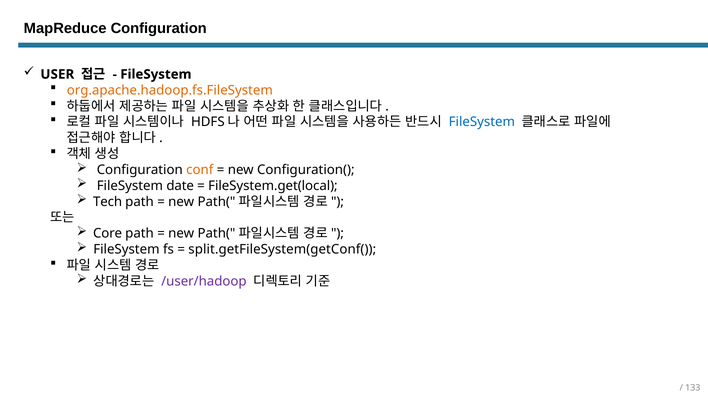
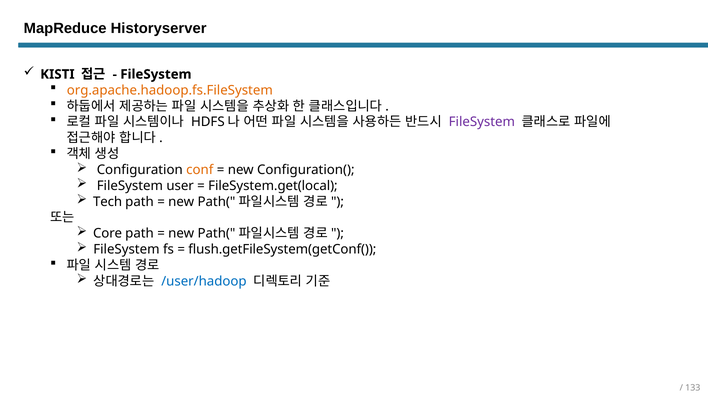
MapReduce Configuration: Configuration -> Historyserver (159, 28)
USER: USER -> KISTI (57, 74)
FileSystem colour: blue -> purple (482, 122)
date: date -> user (180, 186)
split.getFileSystem(getConf(: split.getFileSystem(getConf( -> flush.getFileSystem(getConf( (282, 250)
/user/hadoop colour: purple -> blue (204, 281)
